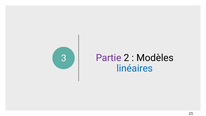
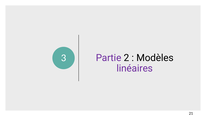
linéaires colour: blue -> purple (135, 68)
